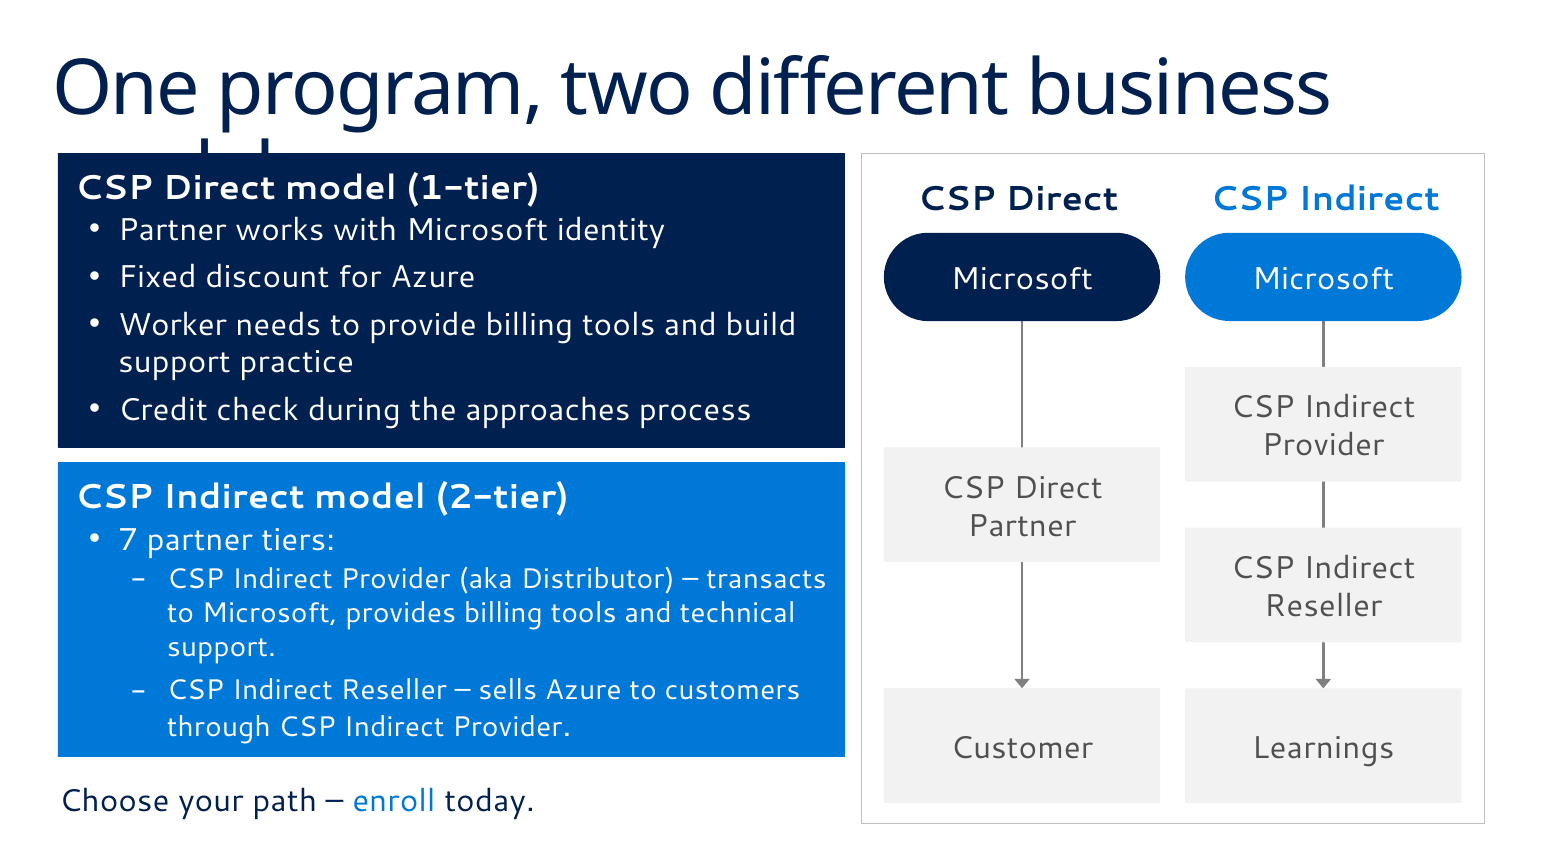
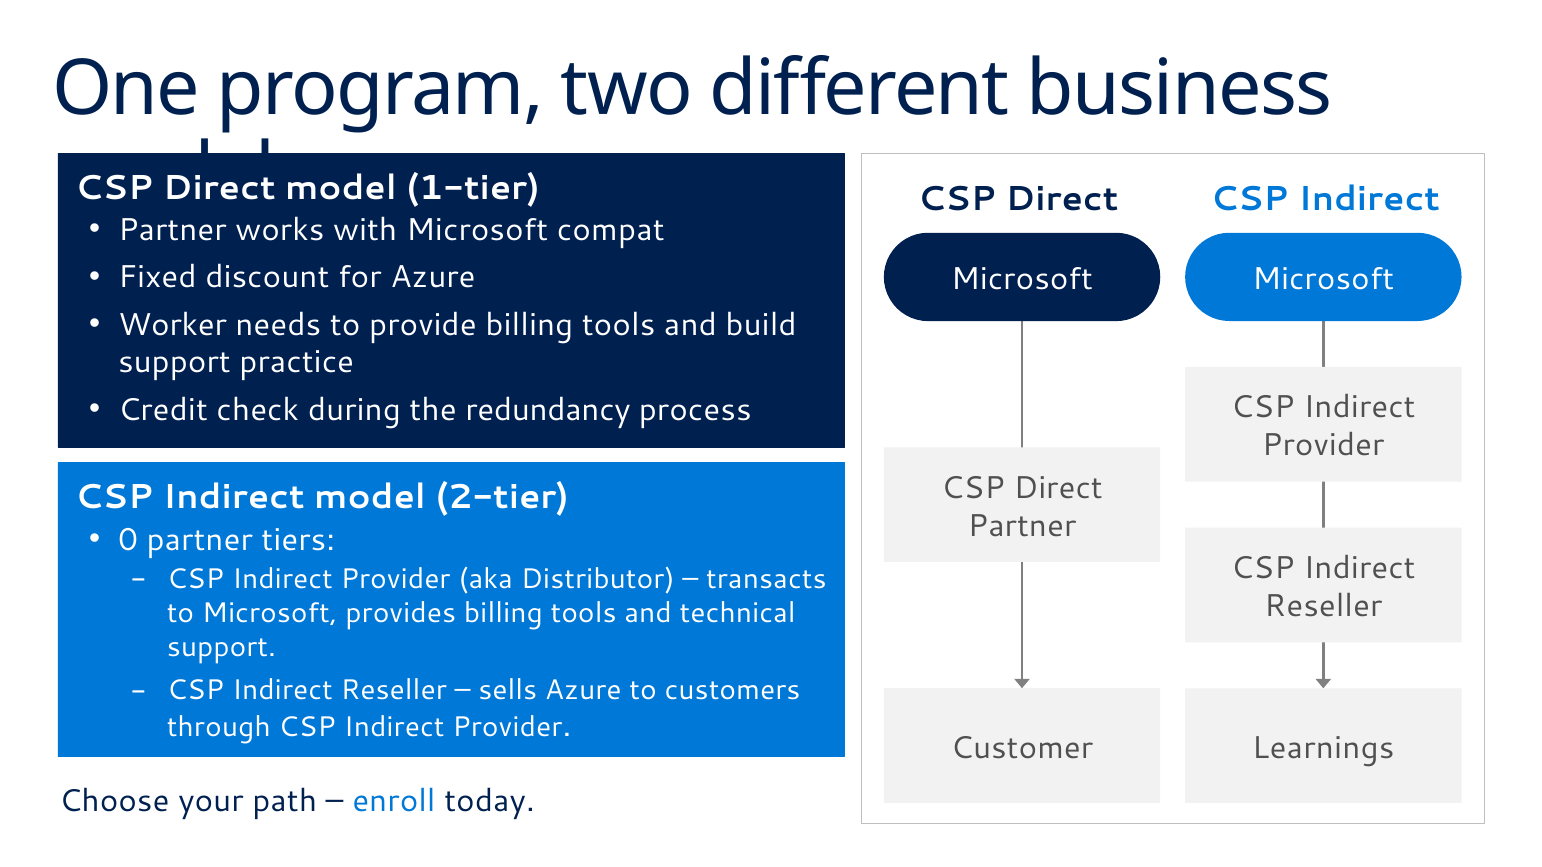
identity: identity -> compat (611, 230)
approaches: approaches -> redundancy (548, 410)
7: 7 -> 0 (128, 540)
